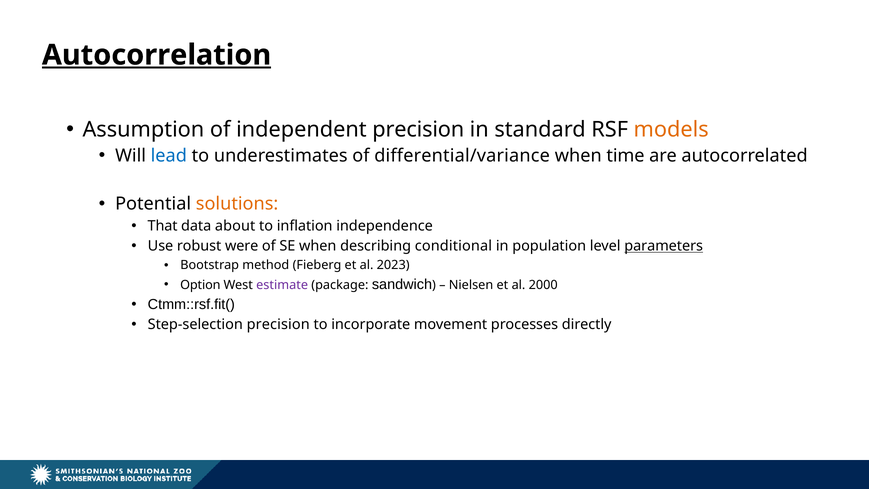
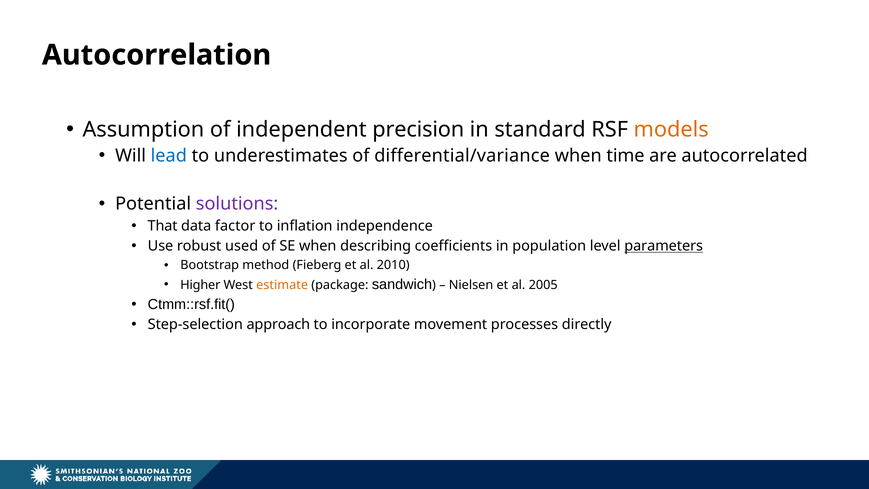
Autocorrelation underline: present -> none (157, 55)
solutions colour: orange -> purple (237, 204)
about: about -> factor (235, 226)
were: were -> used (242, 246)
conditional: conditional -> coefficients (453, 246)
2023: 2023 -> 2010 (393, 265)
Option: Option -> Higher (200, 285)
estimate colour: purple -> orange (282, 285)
2000: 2000 -> 2005 (543, 285)
Step-selection precision: precision -> approach (278, 325)
